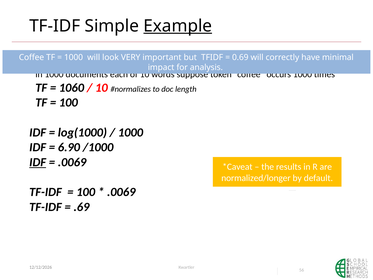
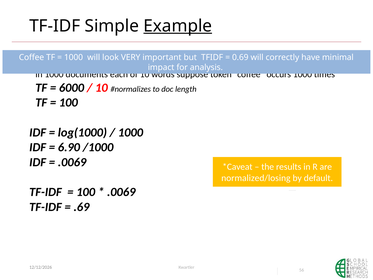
1060: 1060 -> 6000 (72, 88)
IDF underline: present -> none (38, 162)
normalized/longer: normalized/longer -> normalized/losing (256, 178)
